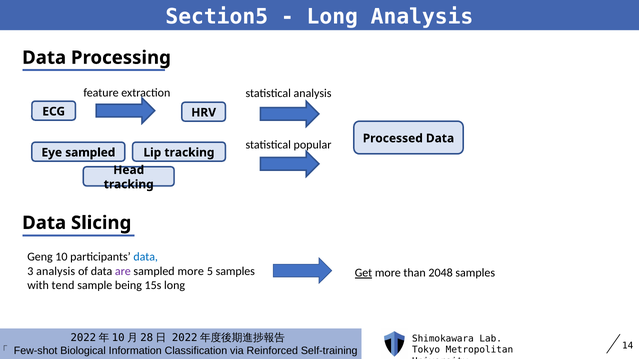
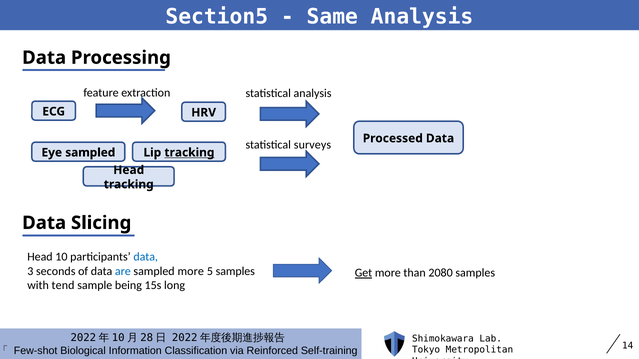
Long: Long -> Same (332, 17)
popular: popular -> surveys (312, 145)
tracking underline: none -> present (189, 153)
Geng: Geng -> Head (40, 257)
3 analysis: analysis -> seconds (56, 272)
are colour: purple -> blue (123, 272)
2048: 2048 -> 2080 (441, 273)
